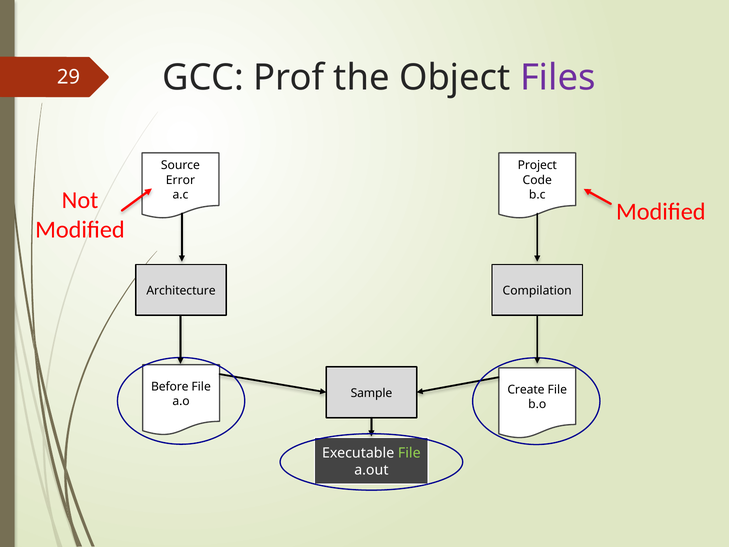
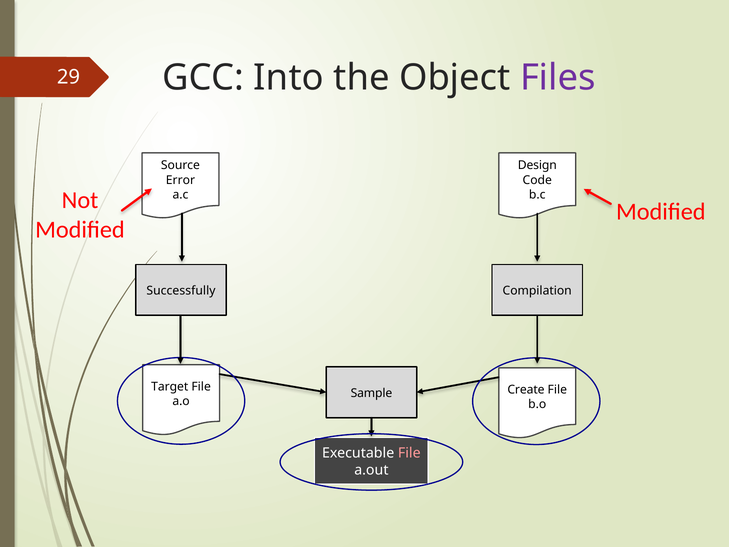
Prof: Prof -> Into (289, 78)
Project: Project -> Design (537, 165)
Architecture: Architecture -> Successfully (181, 291)
Before: Before -> Target (170, 386)
File colour: light green -> pink (409, 453)
